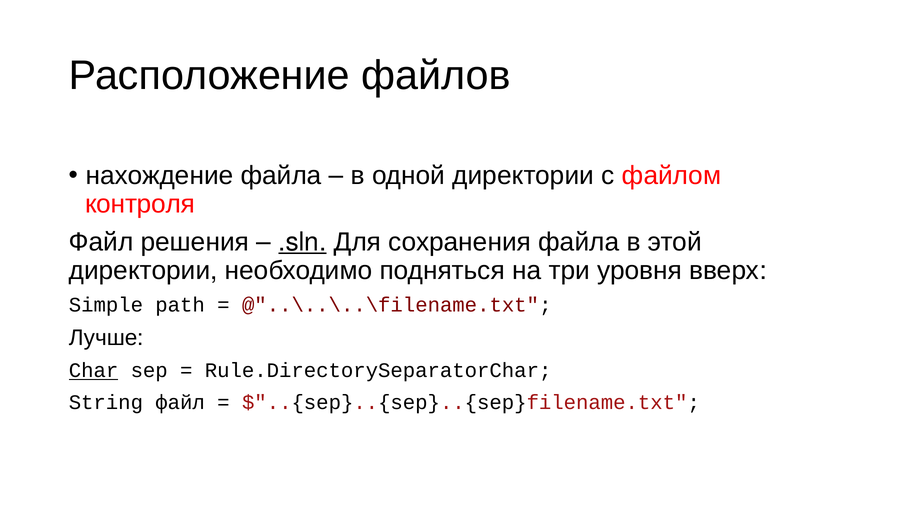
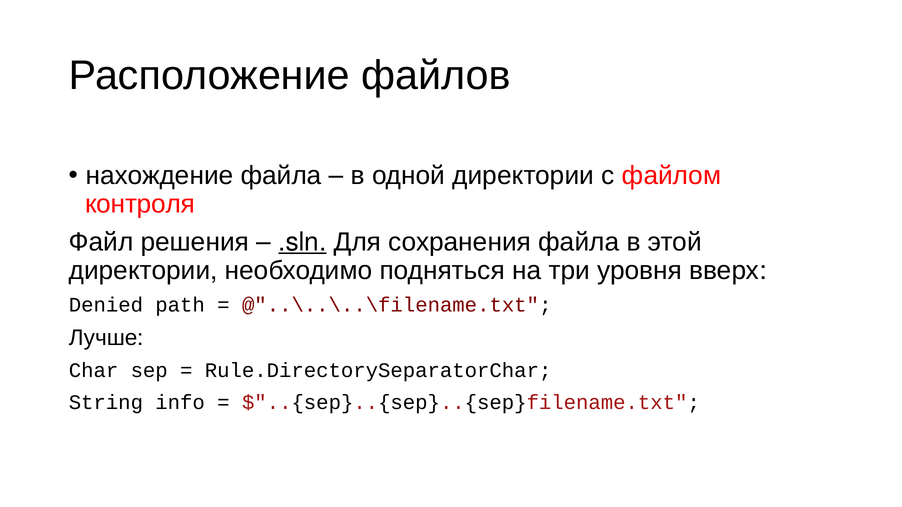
Simple: Simple -> Denied (106, 305)
Char underline: present -> none (94, 371)
String файл: файл -> info (180, 403)
